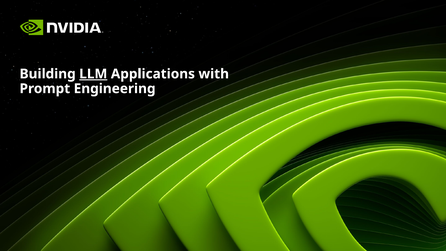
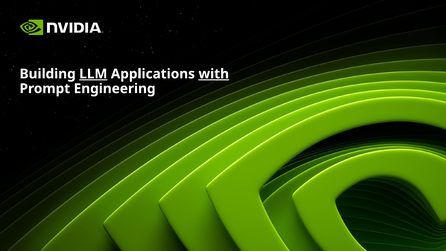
with underline: none -> present (214, 74)
